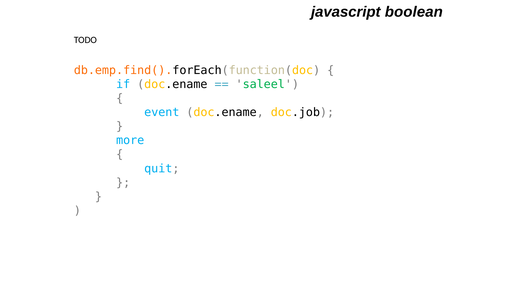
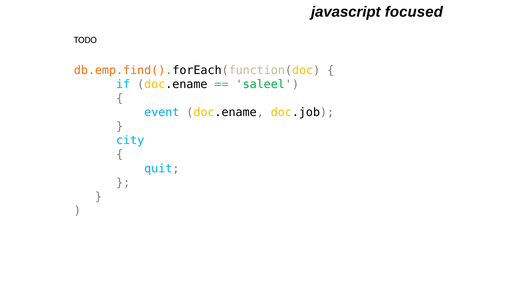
boolean: boolean -> focused (414, 12)
more: more -> city (130, 141)
